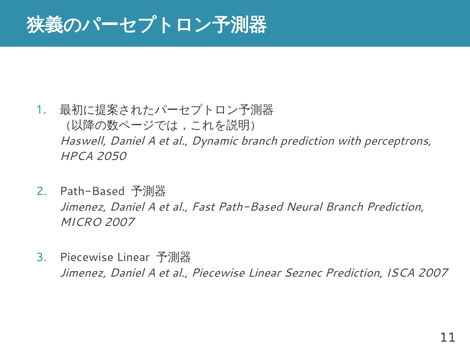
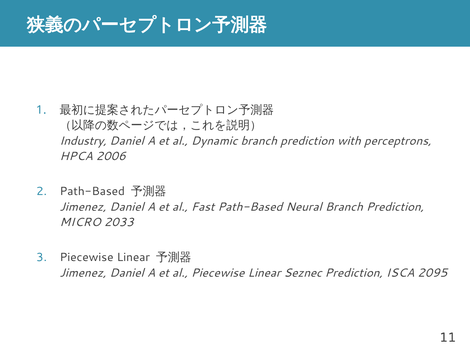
Haswell: Haswell -> Industry (83, 141)
2050: 2050 -> 2006 (111, 157)
MICRO 2007: 2007 -> 2033 (119, 223)
ISCA 2007: 2007 -> 2095 (432, 273)
